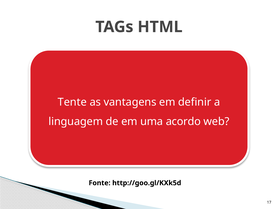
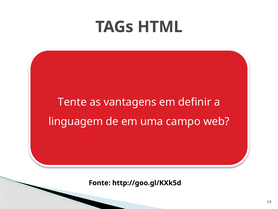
acordo: acordo -> campo (183, 121)
